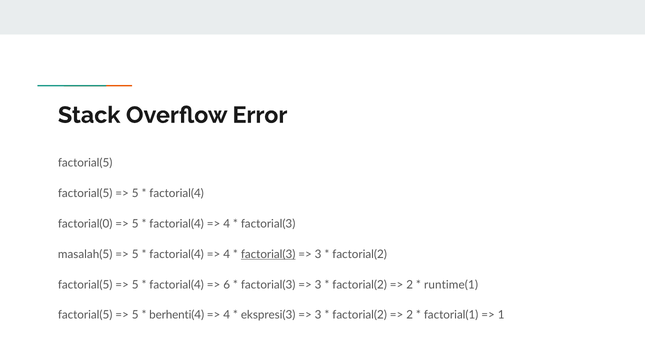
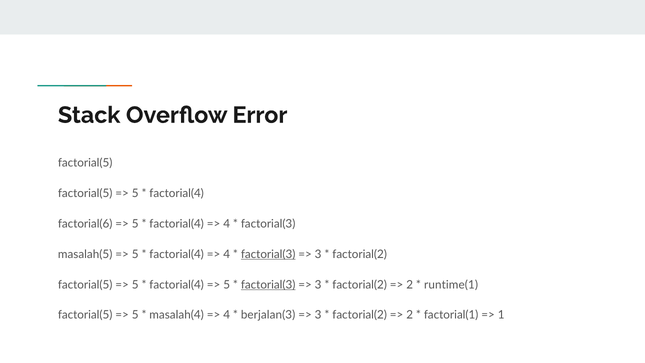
factorial(0: factorial(0 -> factorial(6 (85, 224)
6: 6 -> 5 (227, 285)
factorial(3 underline: none -> present (268, 285)
berhenti(4: berhenti(4 -> masalah(4 (177, 315)
ekspresi(3: ekspresi(3 -> berjalan(3 (268, 315)
